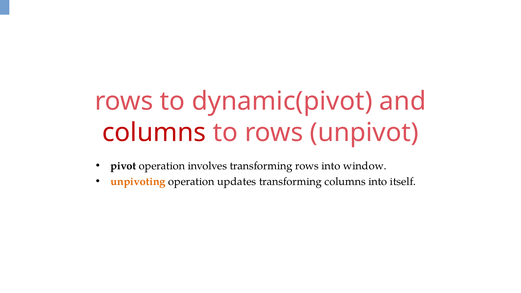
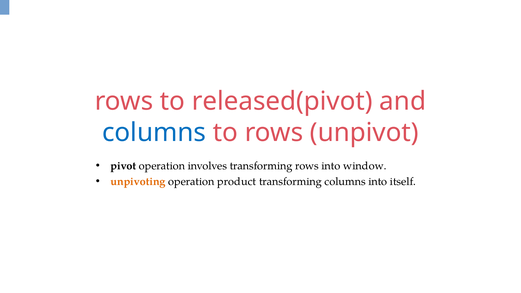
dynamic(pivot: dynamic(pivot -> released(pivot (282, 101)
columns colour: red -> blue (154, 133)
updates: updates -> product (237, 182)
